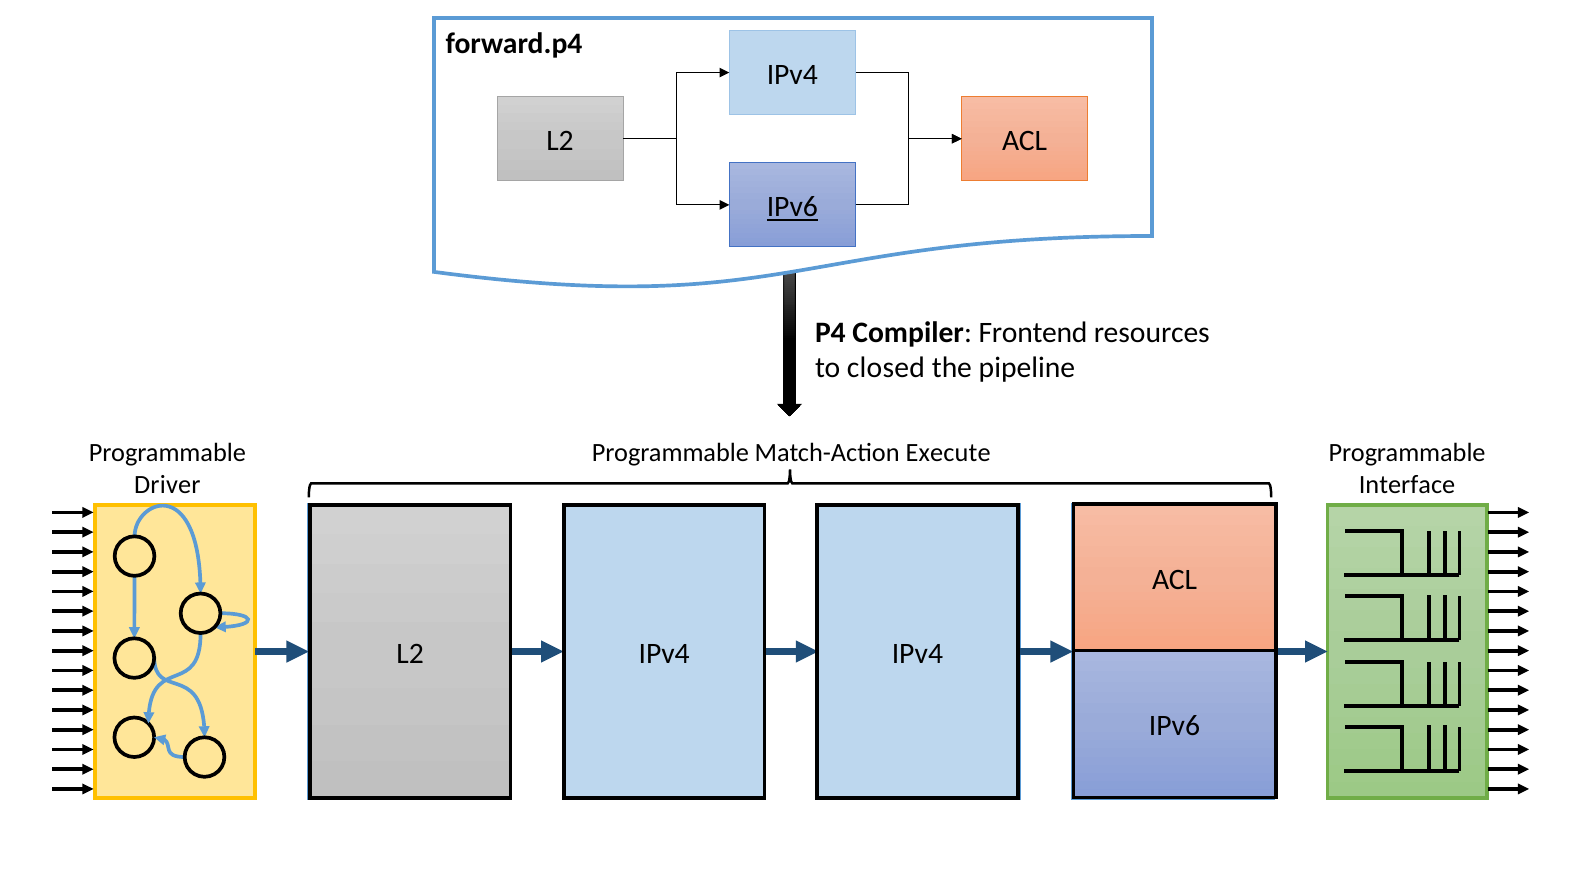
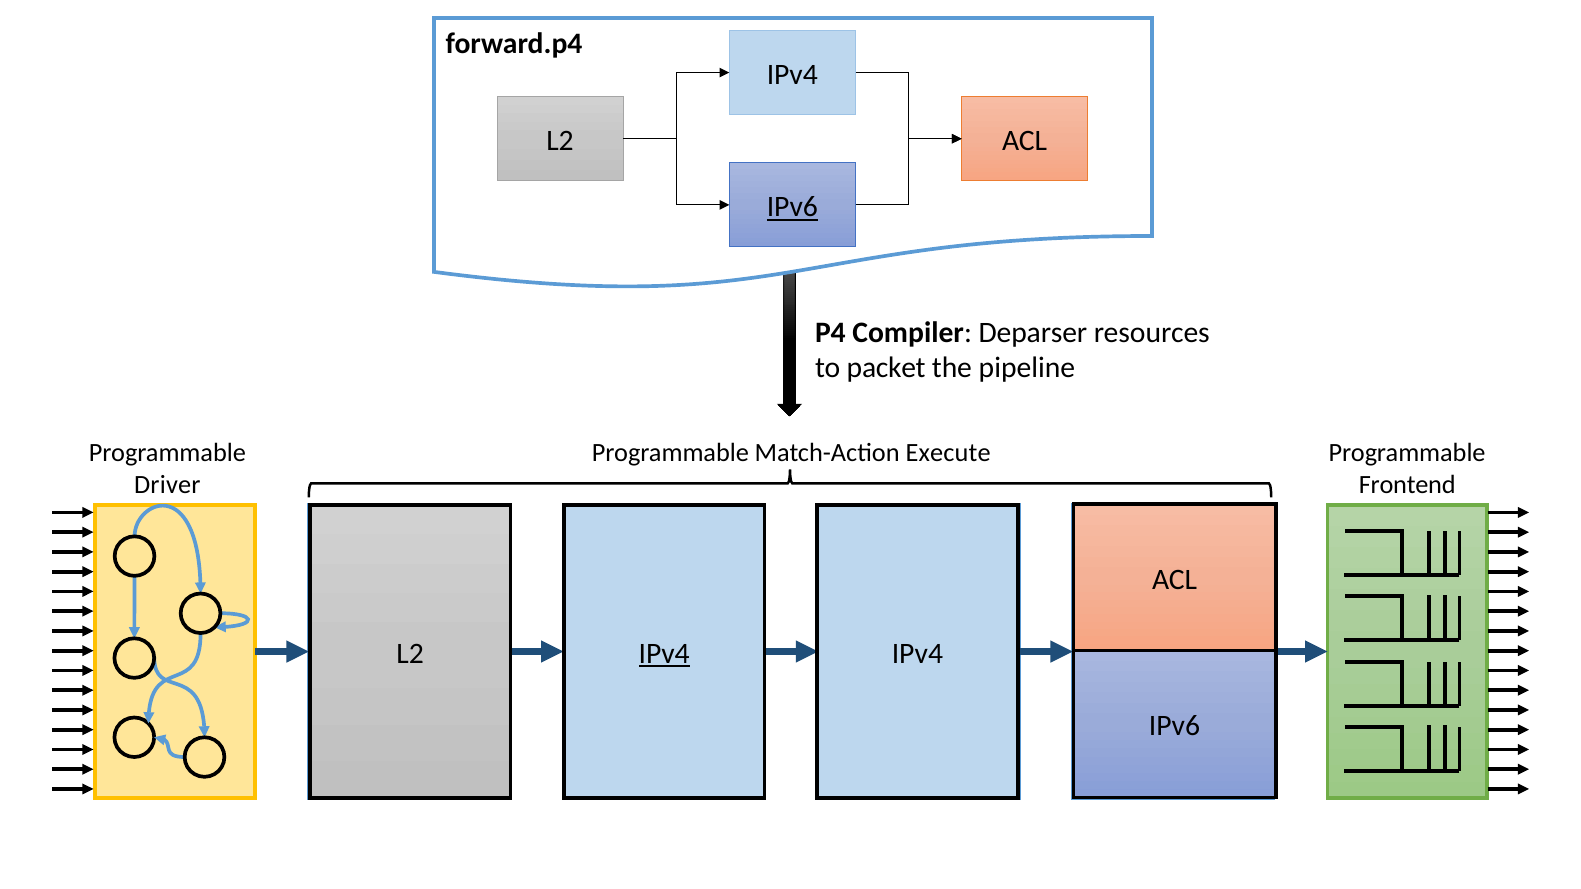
Frontend: Frontend -> Deparser (1033, 332)
closed: closed -> packet (886, 368)
Interface: Interface -> Frontend (1407, 485)
IPv4 underline: none -> present (664, 654)
